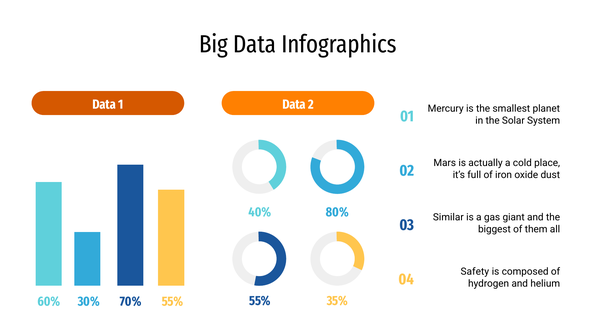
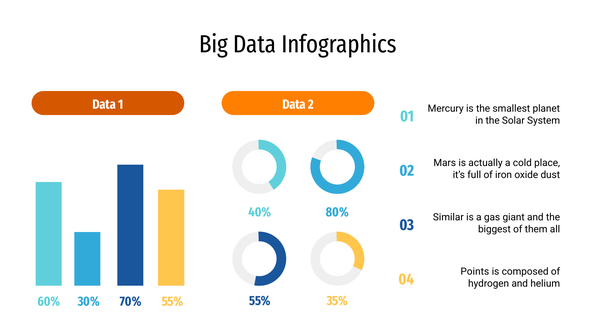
Safety: Safety -> Points (475, 272)
